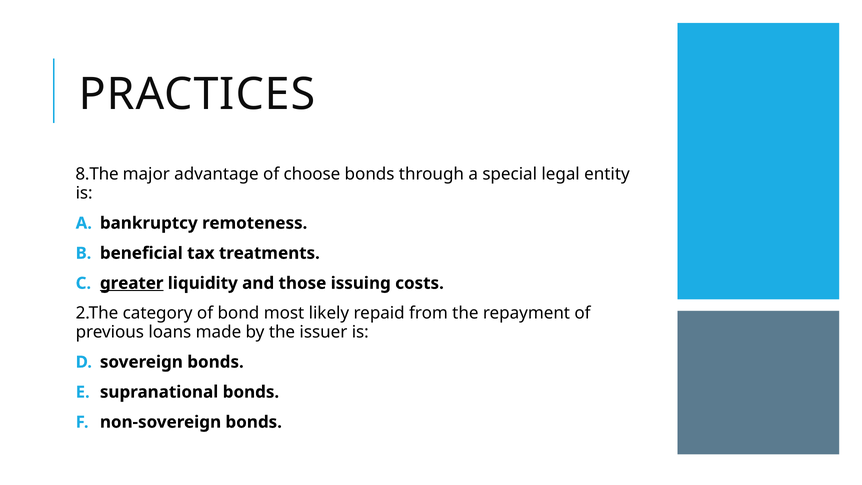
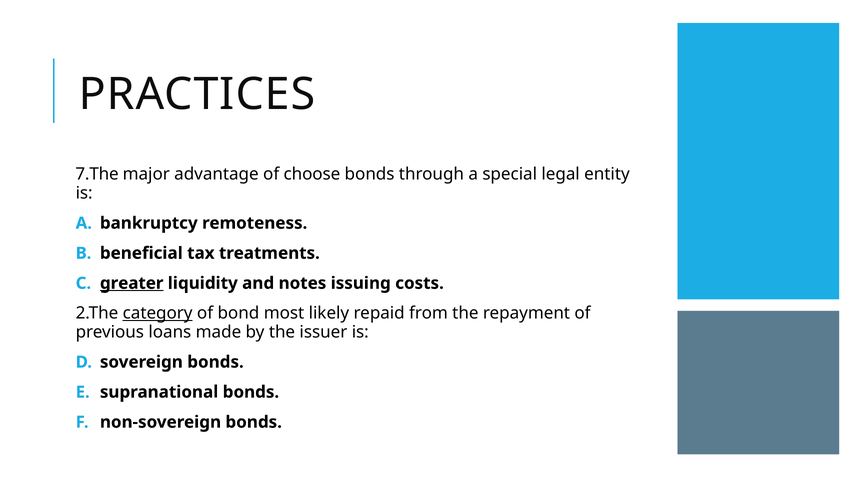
8.The: 8.The -> 7.The (97, 174)
those: those -> notes (302, 283)
category underline: none -> present (158, 313)
